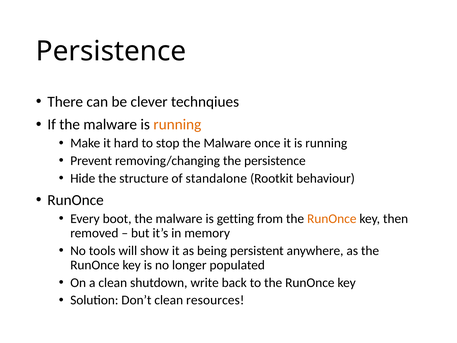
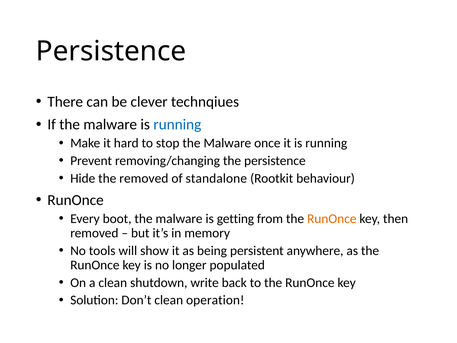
running colour: orange -> blue (177, 124)
the structure: structure -> removed (144, 178)
resources: resources -> operation (215, 300)
